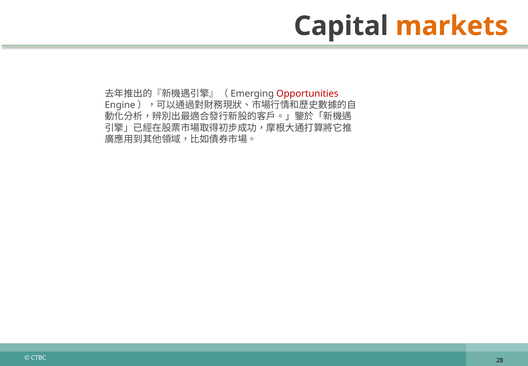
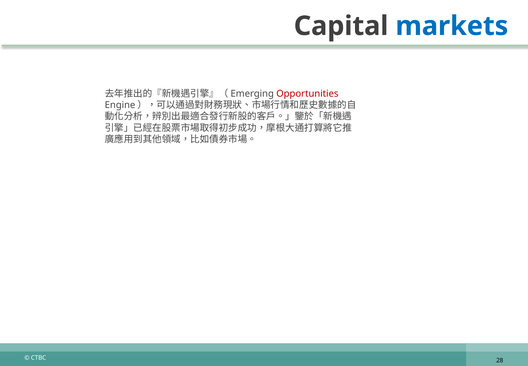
markets colour: orange -> blue (452, 26)
